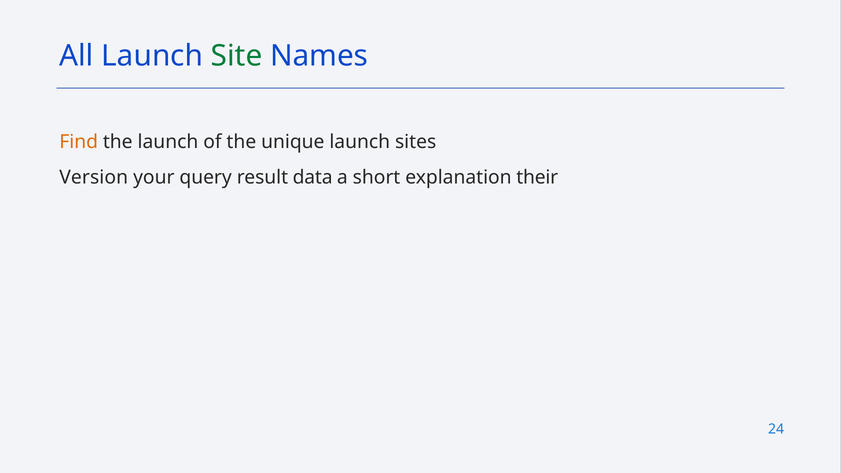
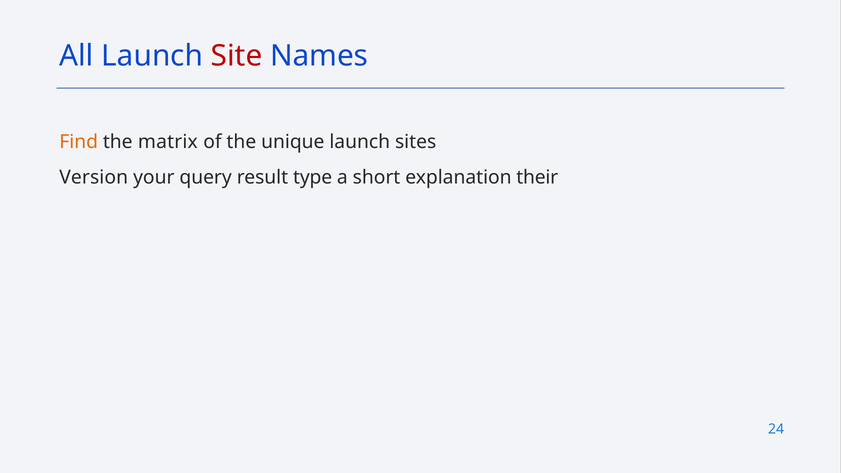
Site colour: green -> red (237, 56)
the launch: launch -> matrix (168, 142)
data: data -> type (313, 177)
